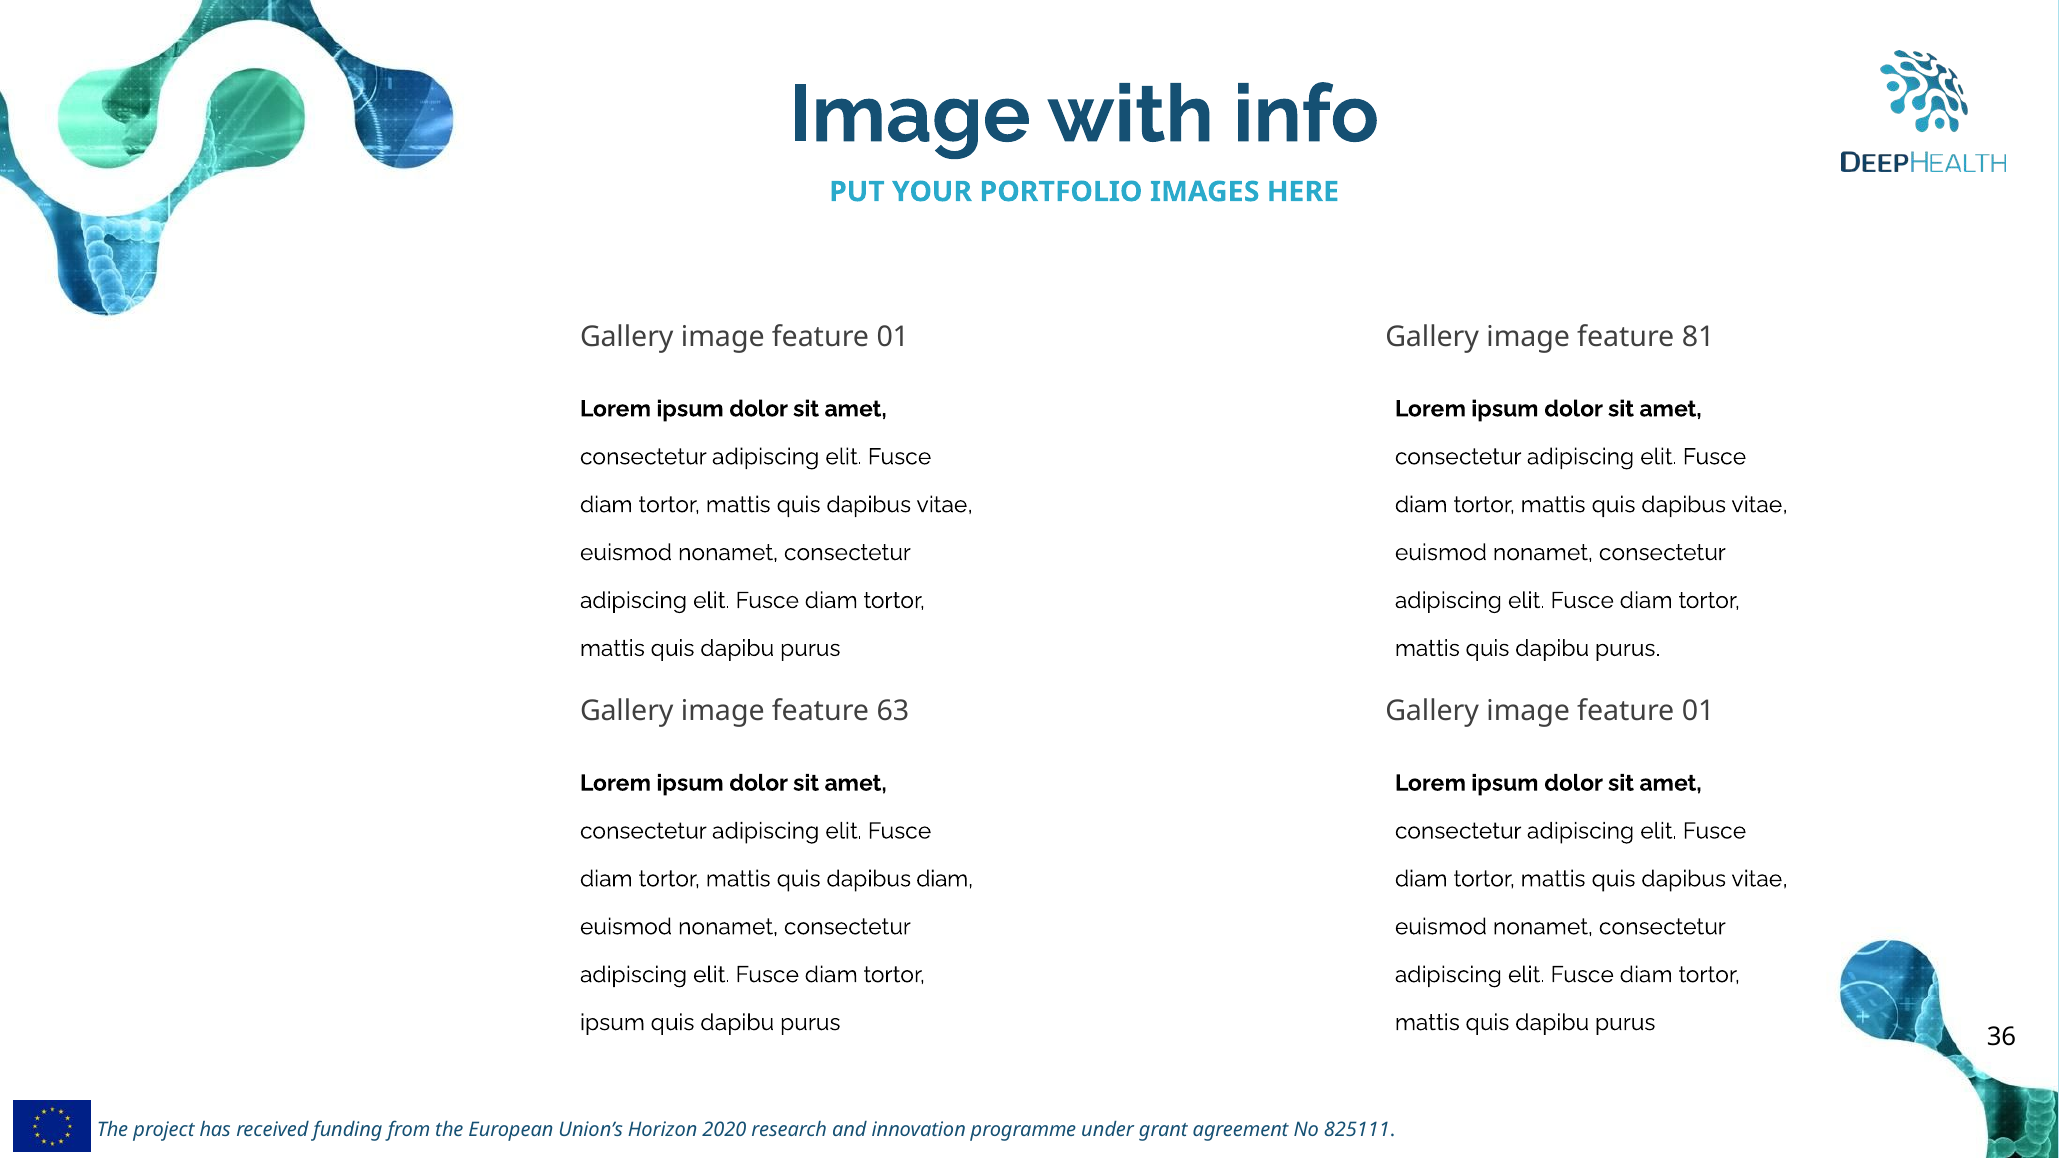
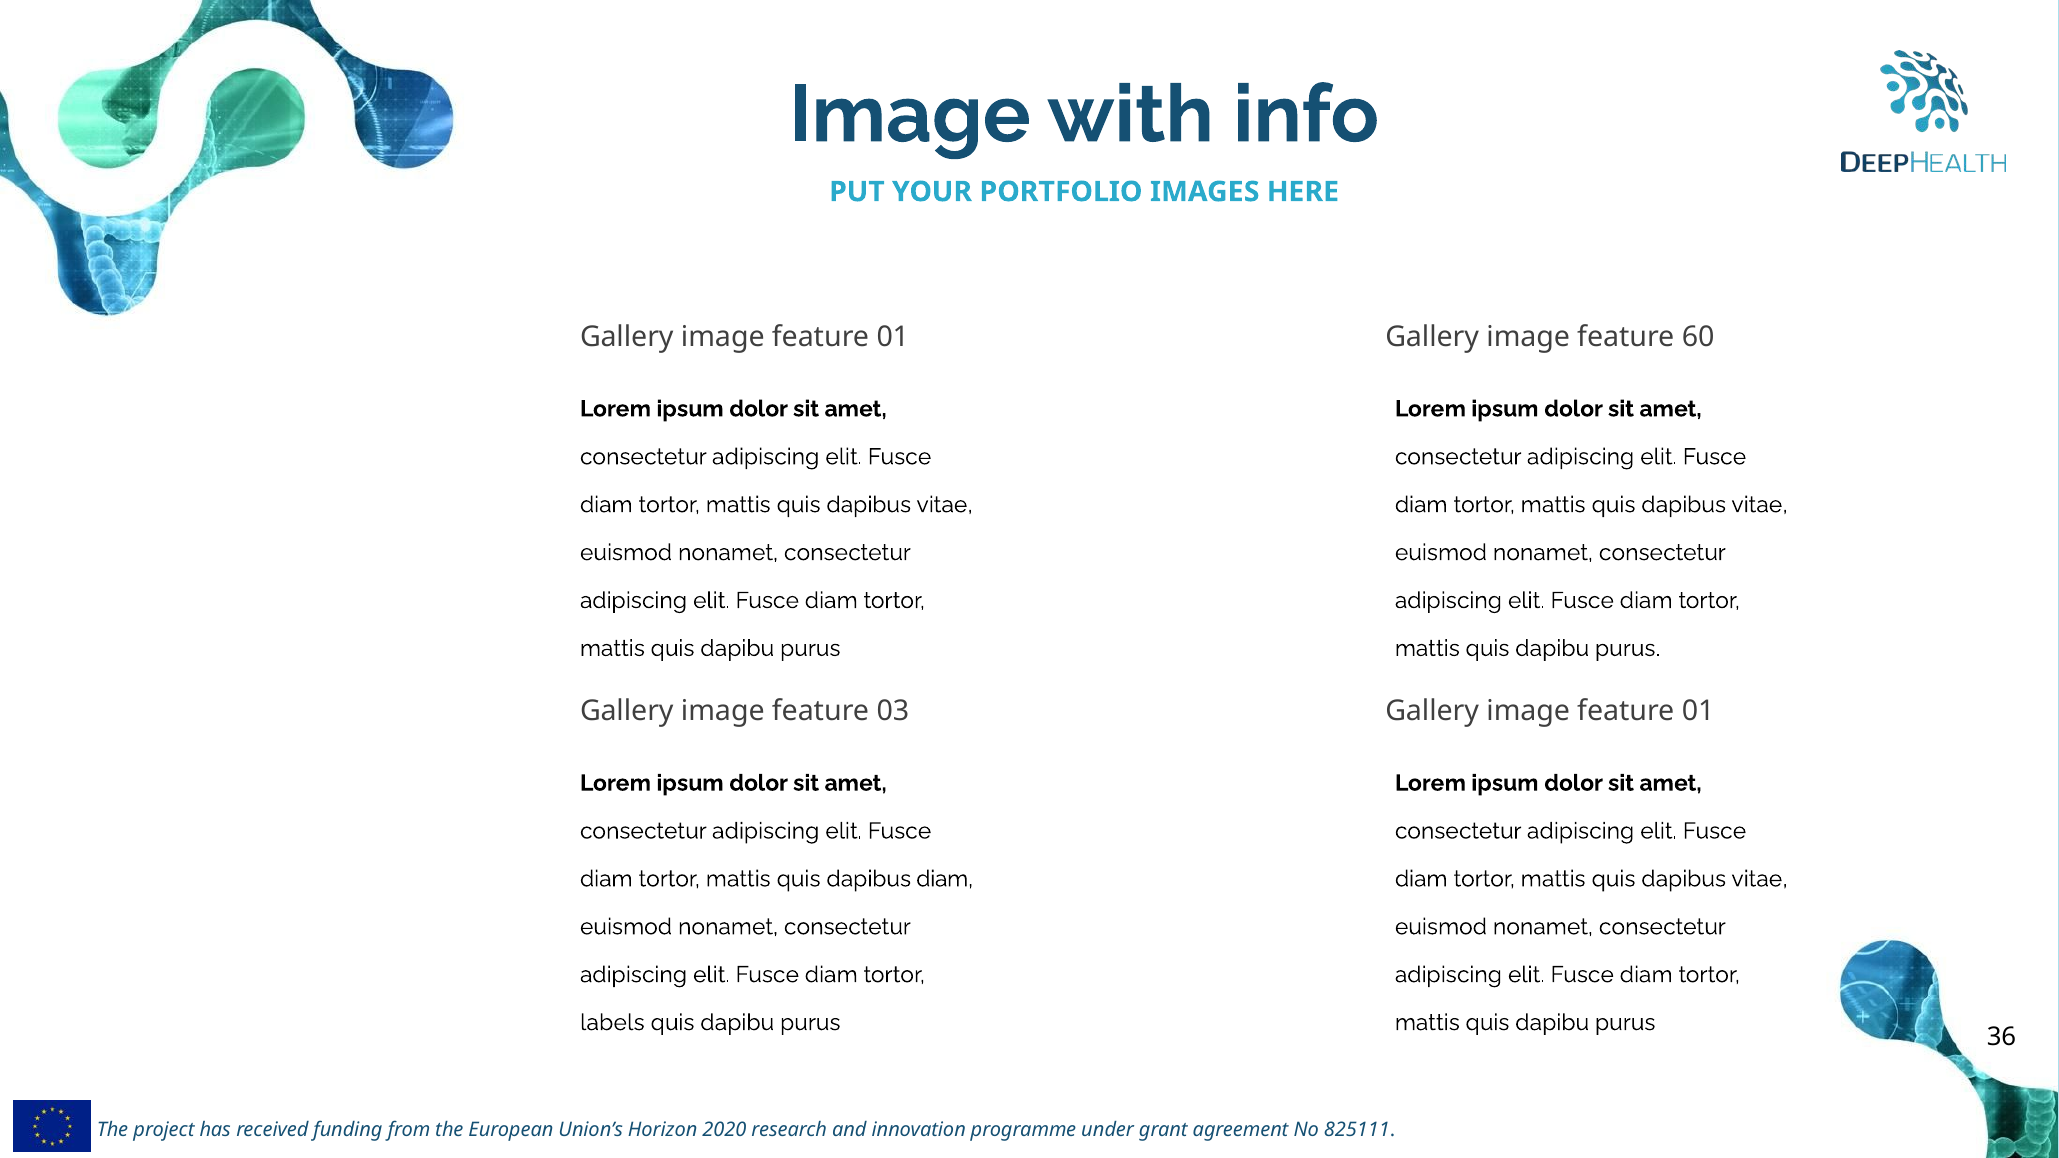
81: 81 -> 60 (1698, 337)
63: 63 -> 03 (893, 711)
ipsum: ipsum -> labels (612, 1023)
